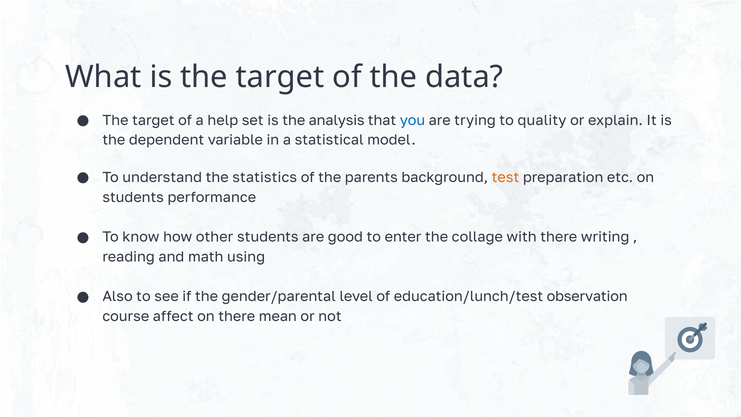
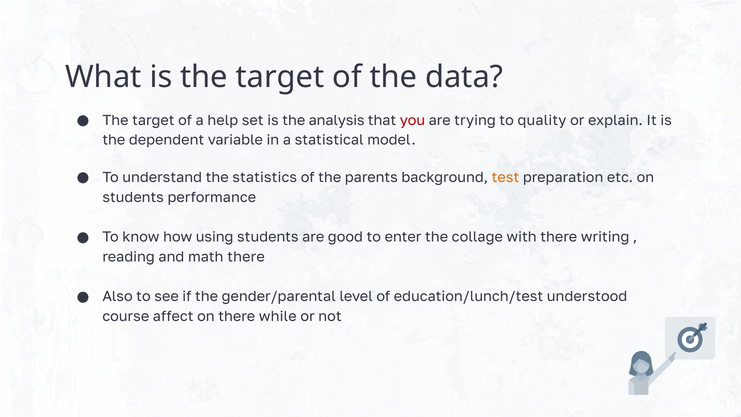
you colour: blue -> red (412, 120)
other: other -> using (215, 237)
math using: using -> there (246, 257)
observation: observation -> understood (587, 297)
mean: mean -> while (278, 316)
